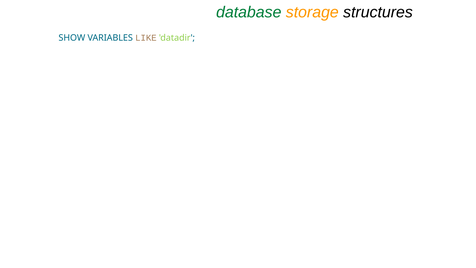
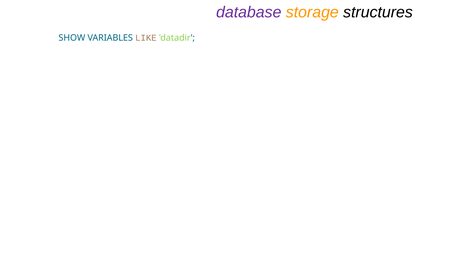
database colour: green -> purple (249, 12)
